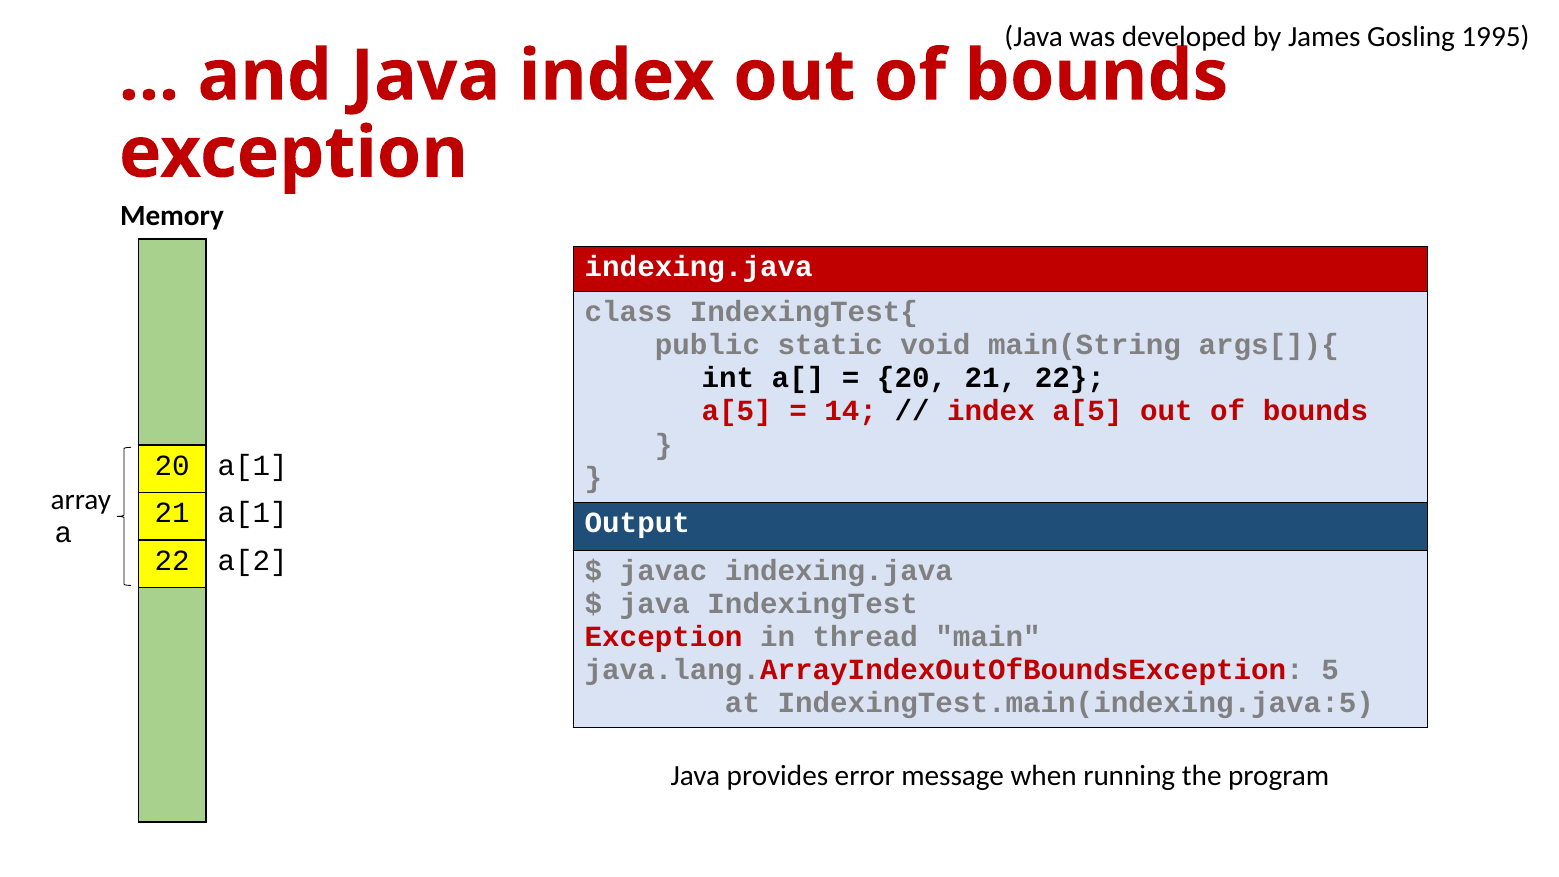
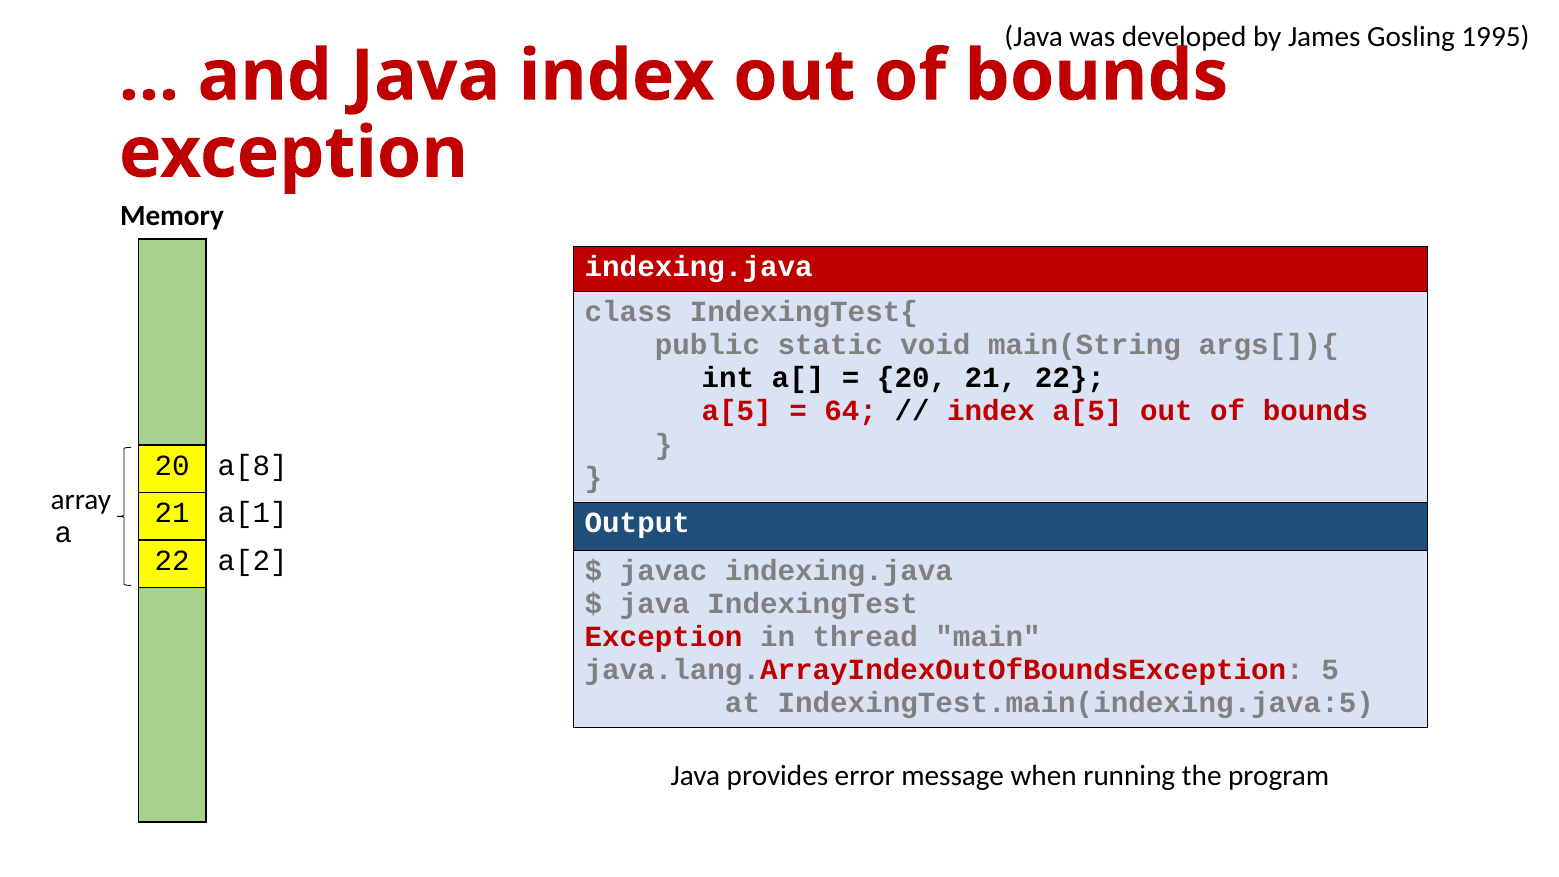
14: 14 -> 64 (851, 411)
20 a[1: a[1 -> a[8 (253, 466)
